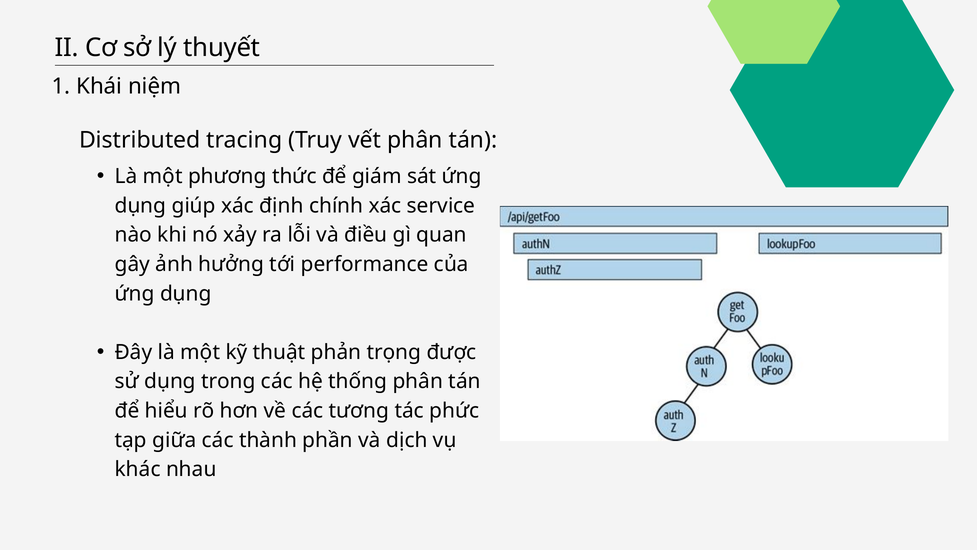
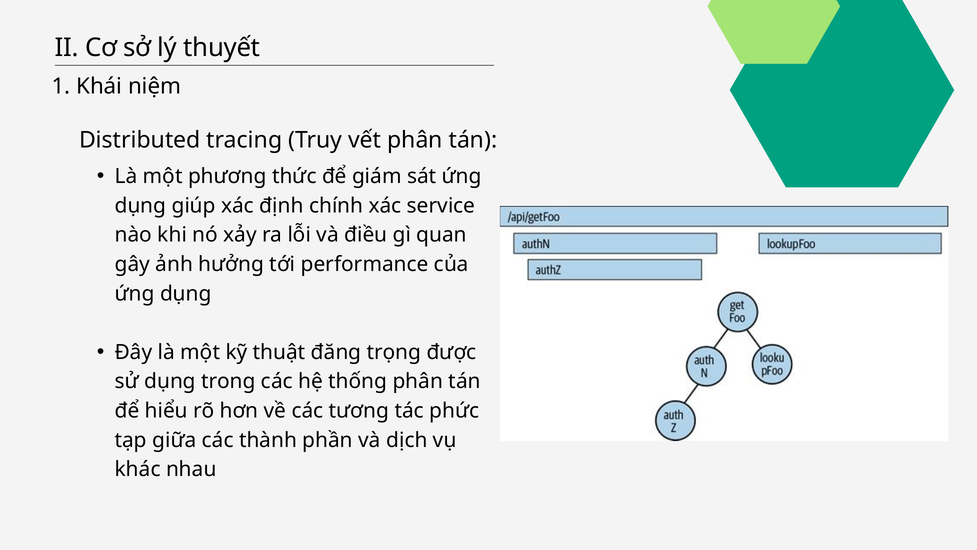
phản: phản -> đăng (336, 352)
